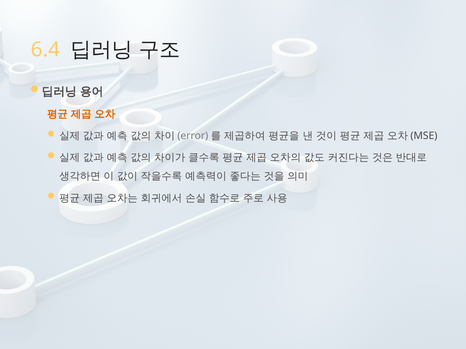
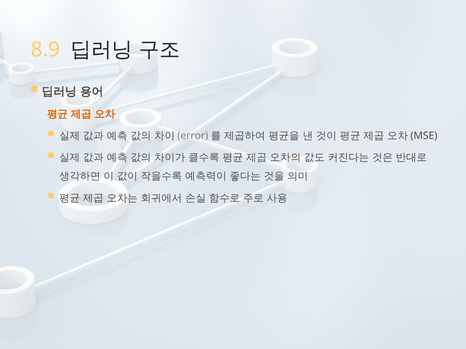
6.4: 6.4 -> 8.9 (46, 50)
